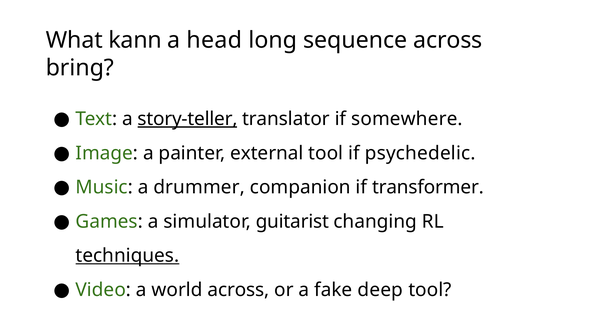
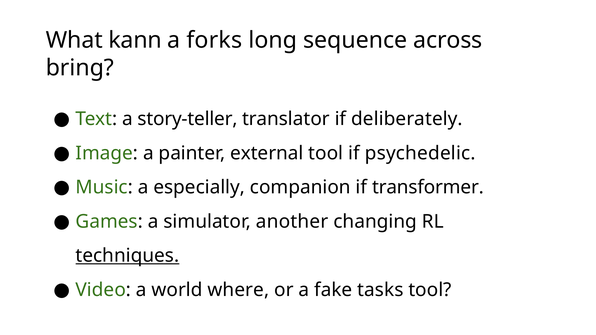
head: head -> forks (214, 40)
story-teller underline: present -> none (188, 119)
somewhere: somewhere -> deliberately (407, 119)
drummer: drummer -> especially (199, 187)
guitarist: guitarist -> another (292, 222)
world across: across -> where (238, 290)
deep: deep -> tasks (380, 290)
